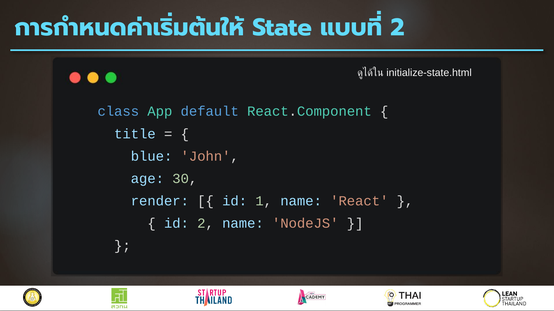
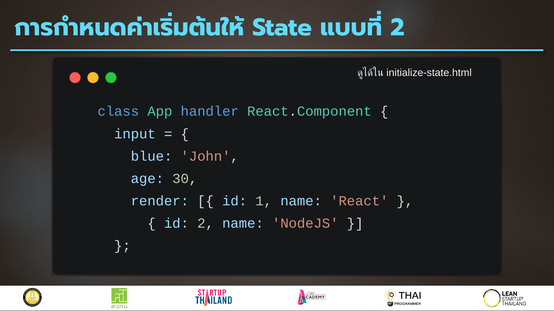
default: default -> handler (210, 112)
title: title -> input (135, 134)
